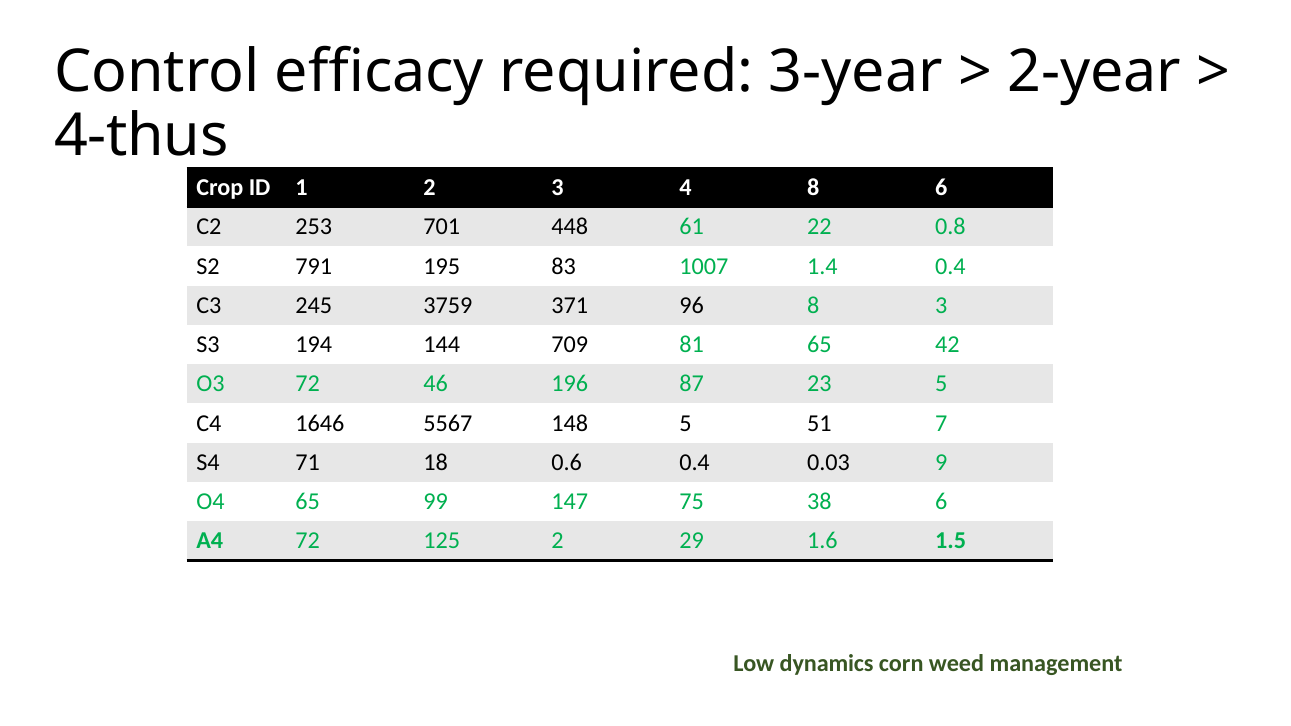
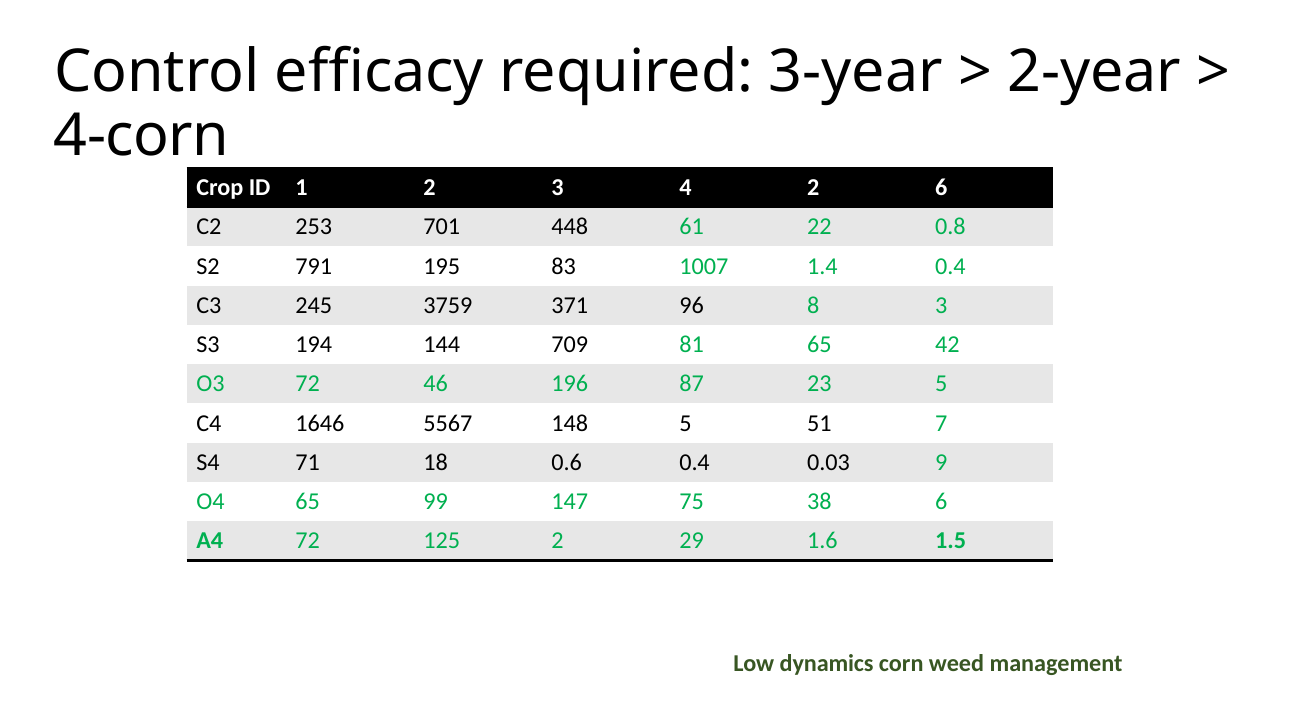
4-thus: 4-thus -> 4-corn (141, 136)
4 8: 8 -> 2 (813, 188)
